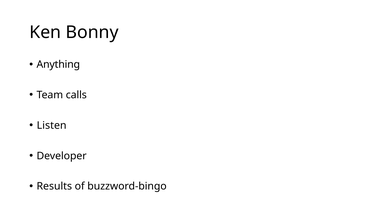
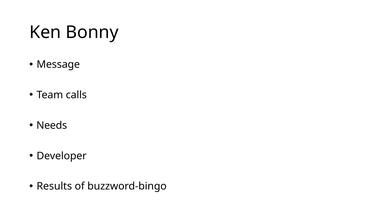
Anything: Anything -> Message (58, 65)
Listen: Listen -> Needs (52, 126)
